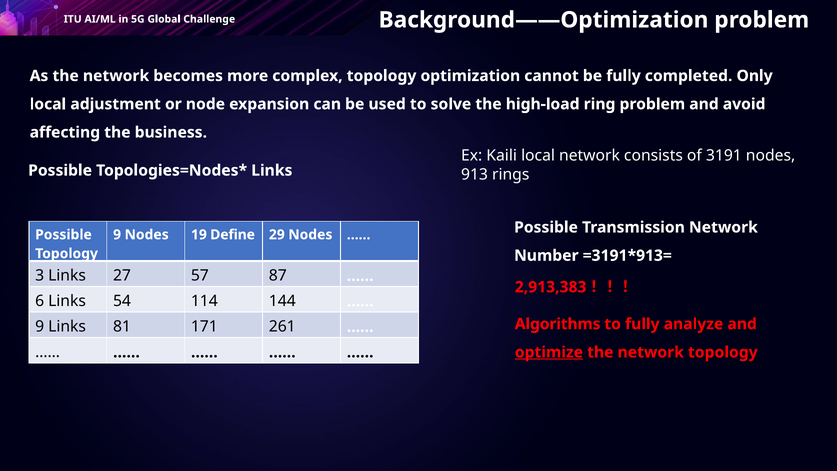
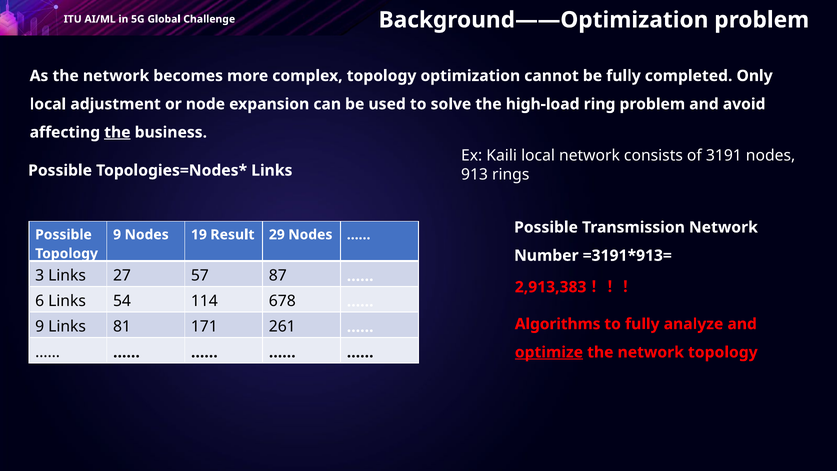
the underline: none -> present (117, 132)
Define: Define -> Result (232, 235)
144: 144 -> 678 (282, 301)
